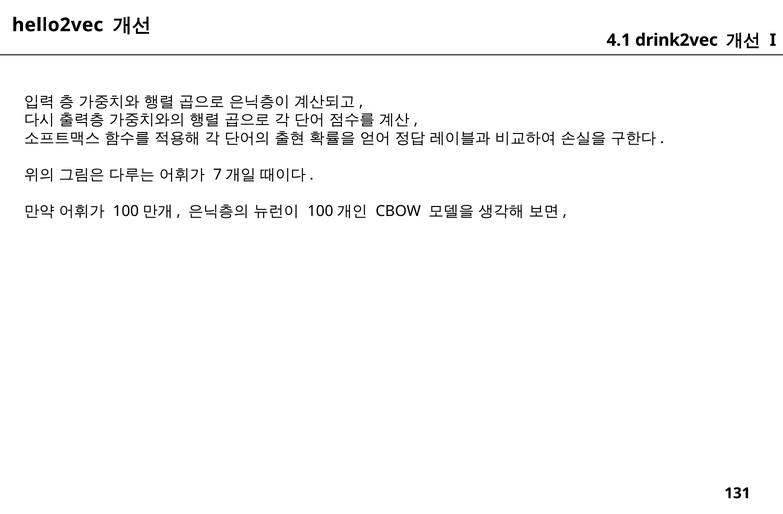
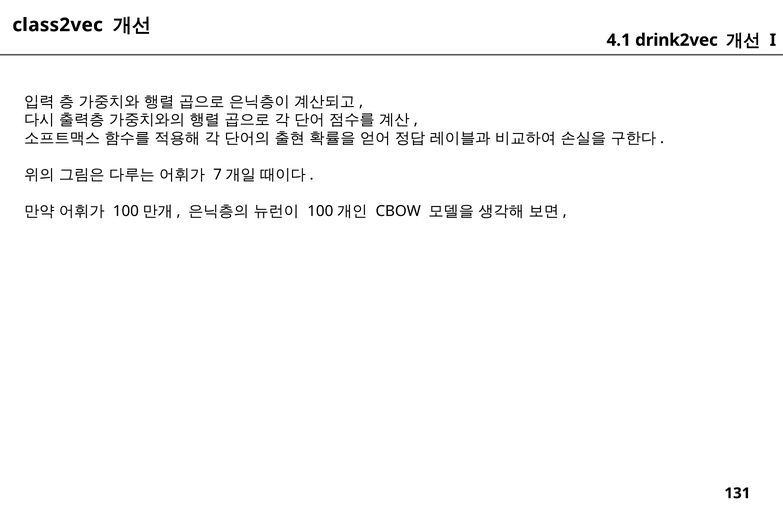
hello2vec: hello2vec -> class2vec (58, 25)
